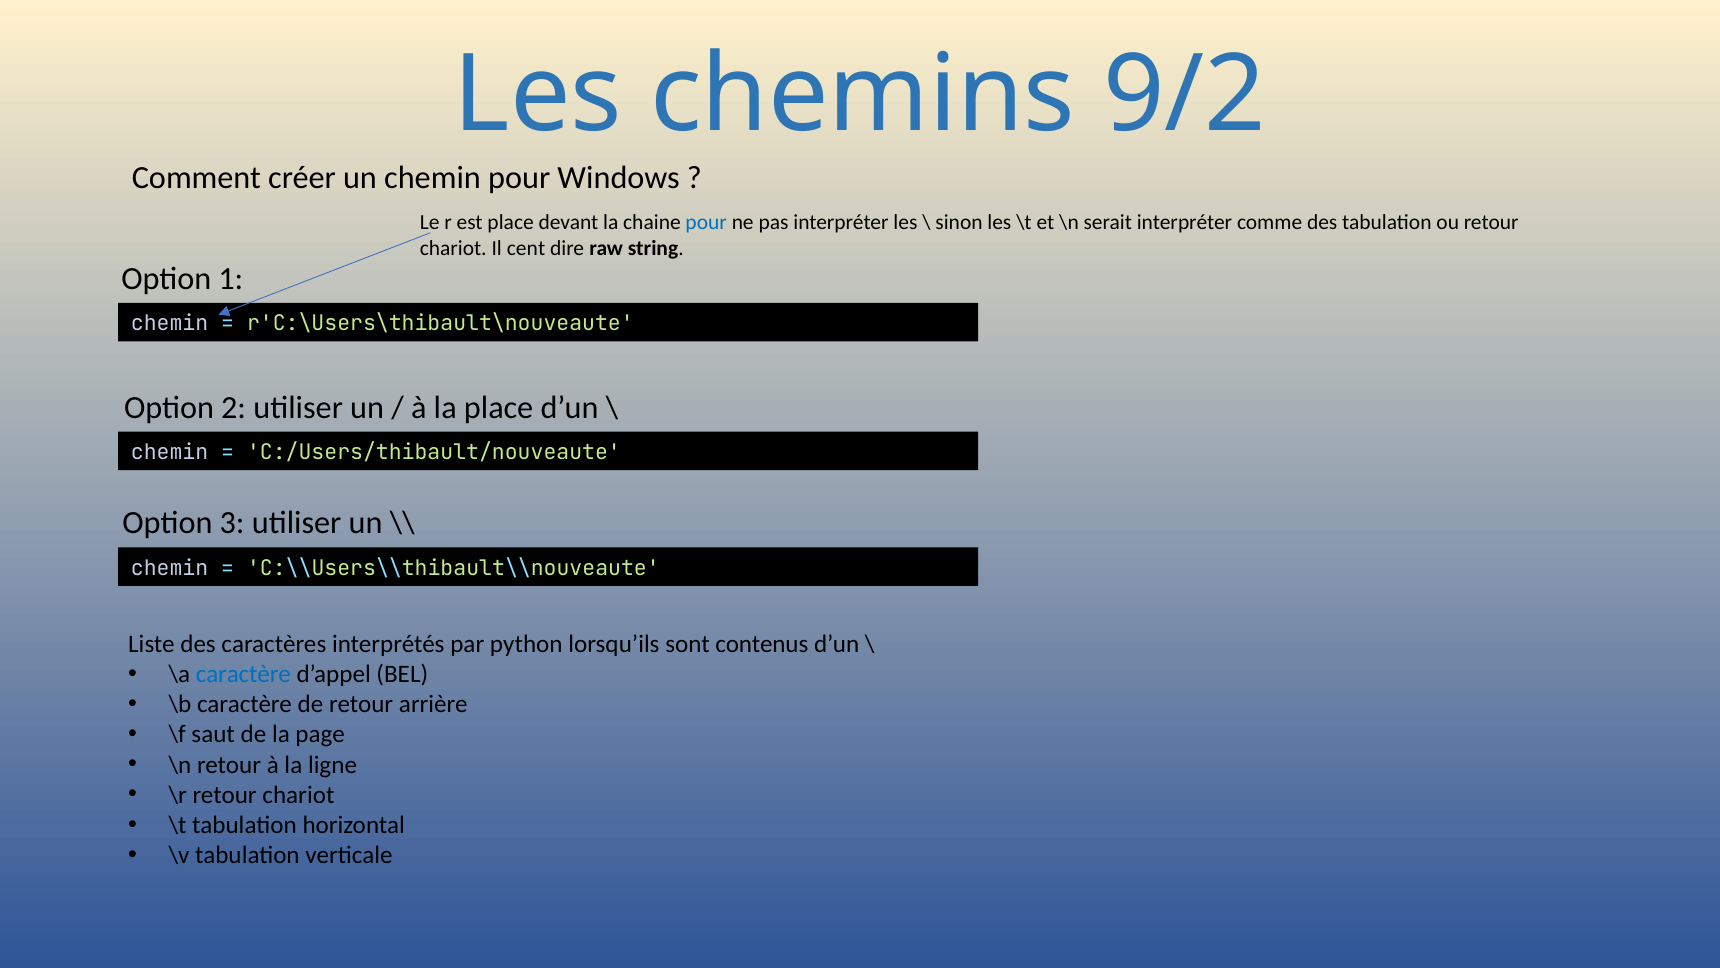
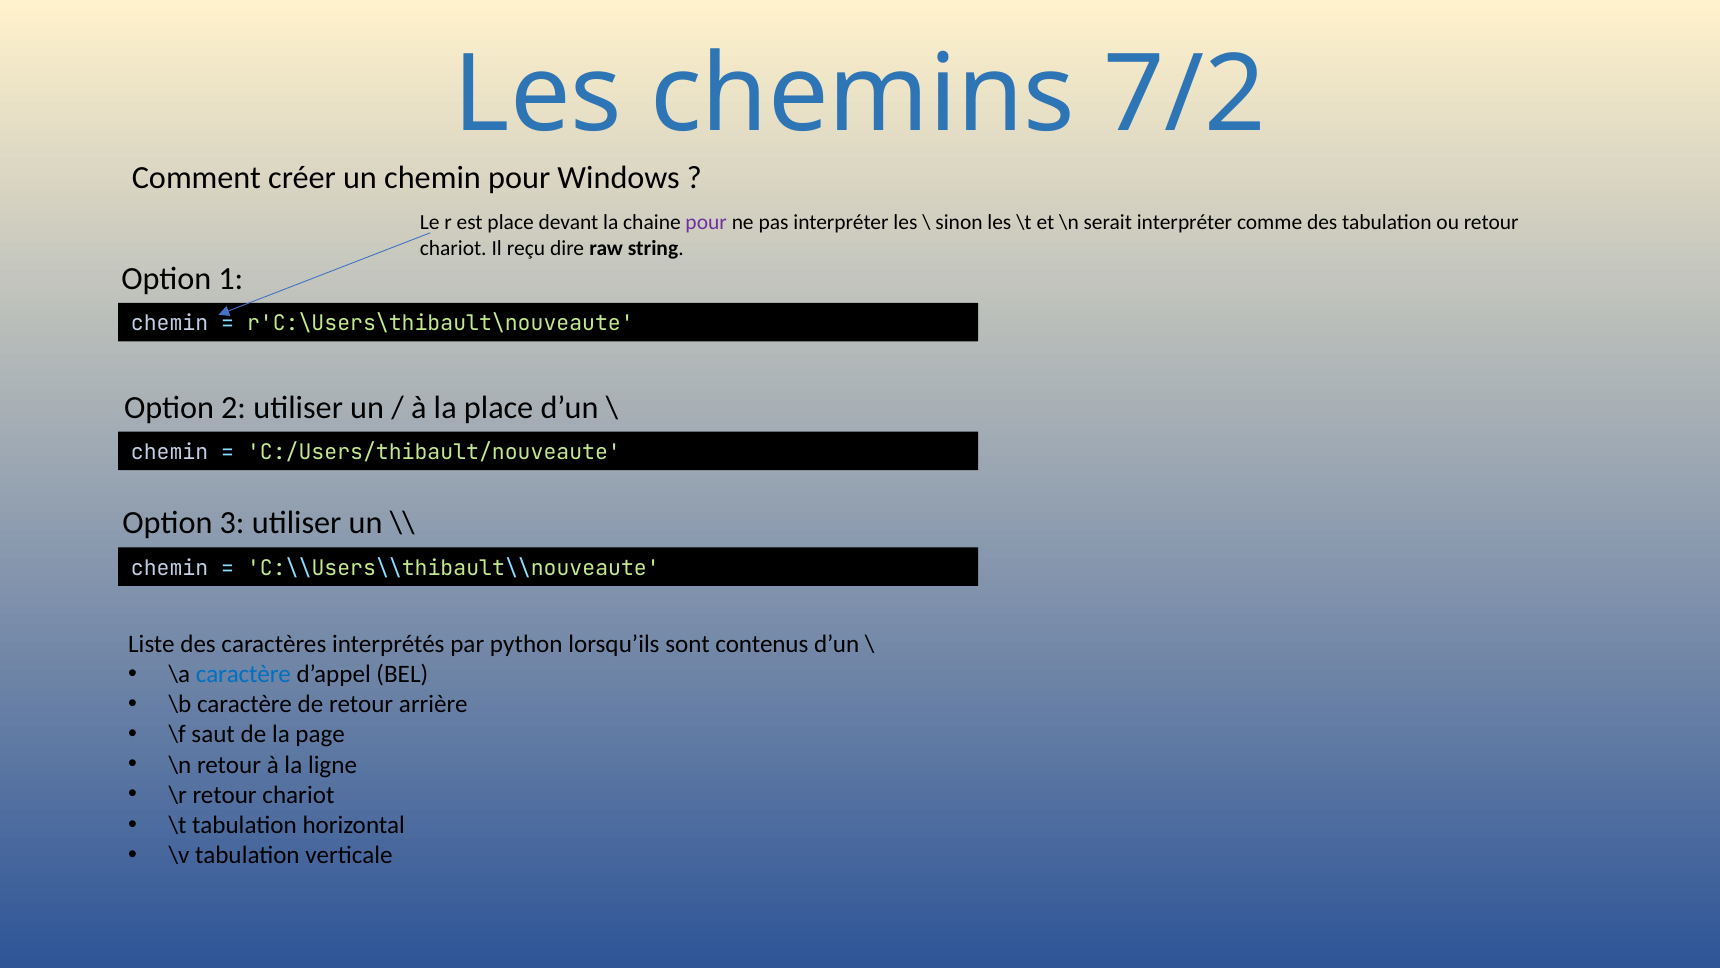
9/2: 9/2 -> 7/2 (1184, 95)
pour colour: blue -> purple (706, 223)
cent: cent -> reçu (526, 248)
